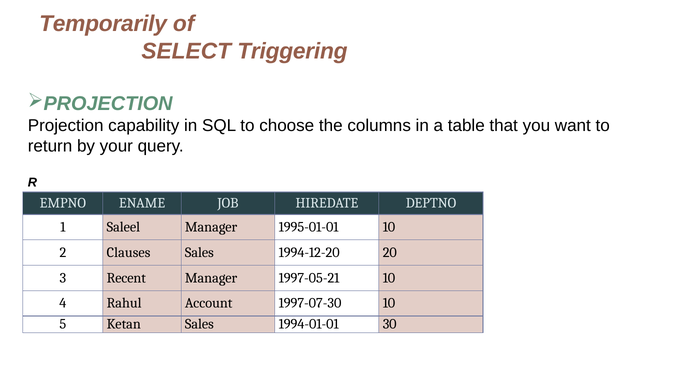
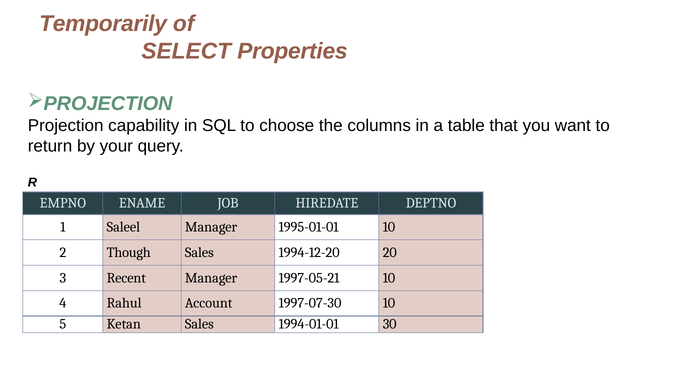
Triggering: Triggering -> Properties (292, 51)
Clauses: Clauses -> Though (129, 252)
